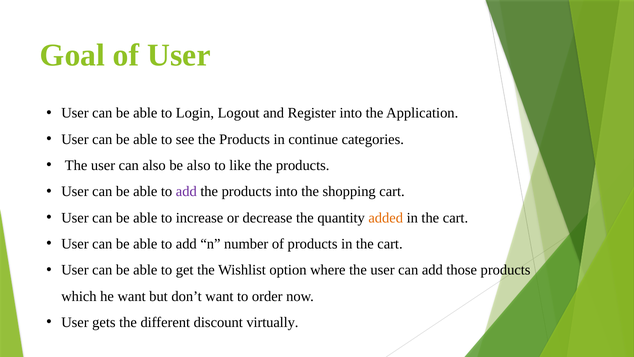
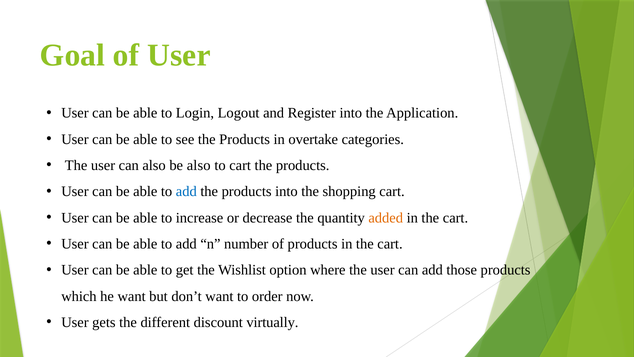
continue: continue -> overtake (313, 139)
to like: like -> cart (240, 165)
add colour: purple -> blue (186, 191)
